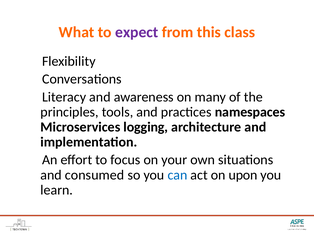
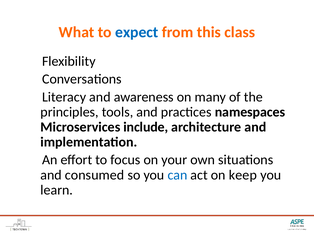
expect colour: purple -> blue (137, 32)
logging: logging -> include (146, 127)
upon: upon -> keep (243, 175)
